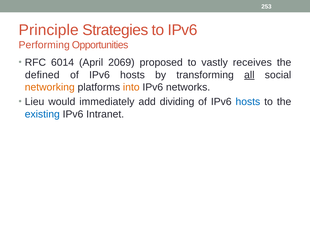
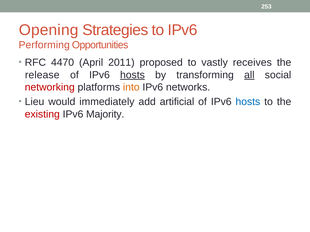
Principle: Principle -> Opening (49, 30)
6014: 6014 -> 4470 (63, 63)
2069: 2069 -> 2011 (121, 63)
defined: defined -> release (42, 75)
hosts underline: none -> present (132, 75)
networking colour: orange -> red (50, 88)
dividing: dividing -> artificial (177, 102)
existing colour: blue -> red (42, 114)
Intranet: Intranet -> Majority (105, 114)
